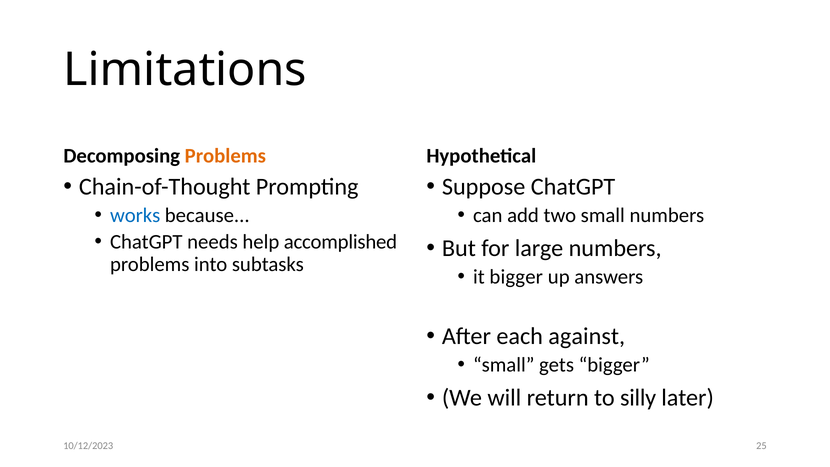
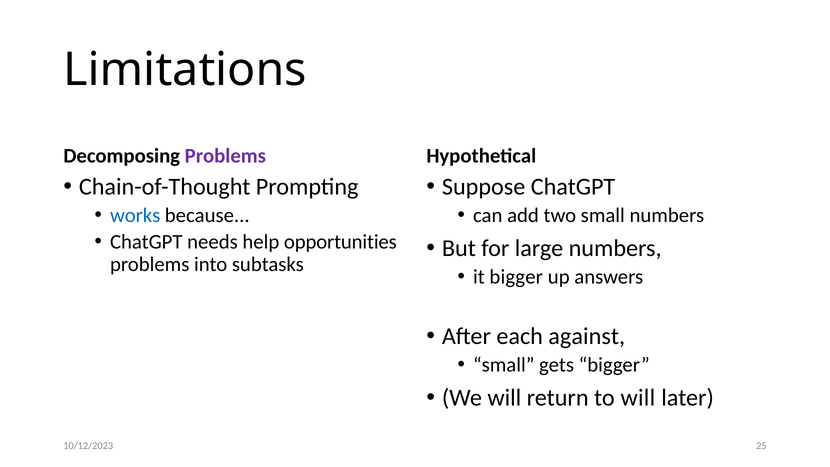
Problems colour: orange -> purple (225, 156)
accomplished: accomplished -> opportunities (340, 242)
to silly: silly -> will (638, 398)
